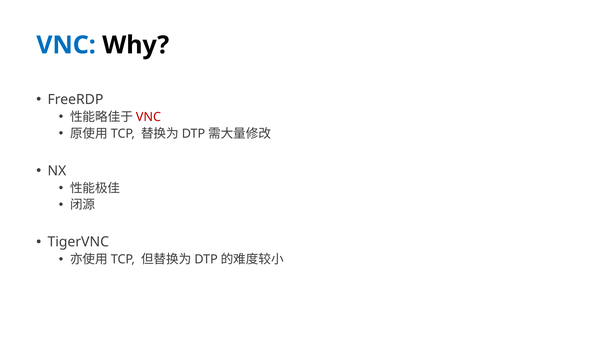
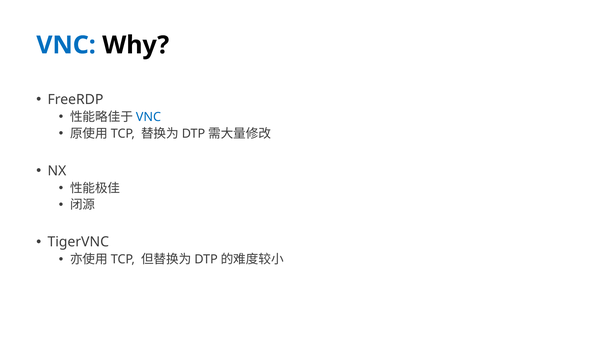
VNC colour: red -> blue (148, 117)
